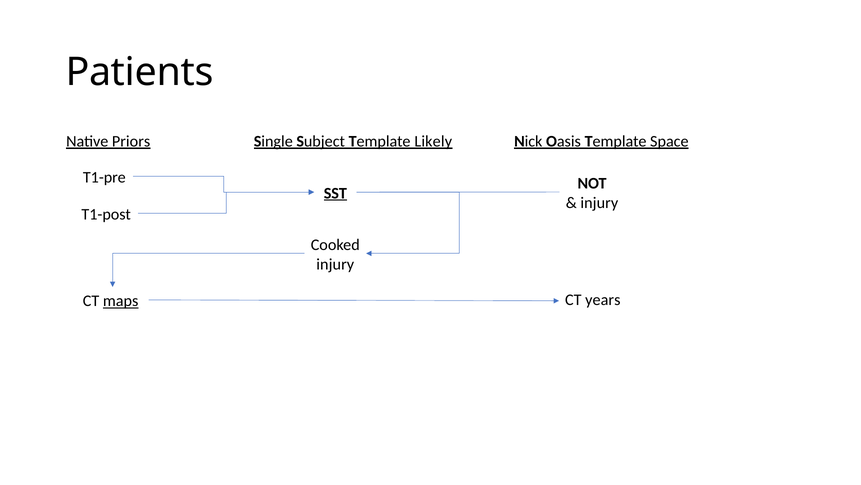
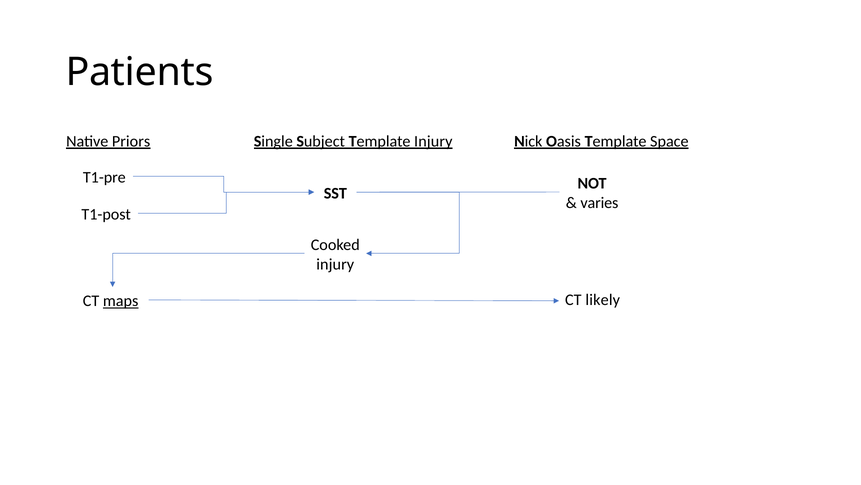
Template Likely: Likely -> Injury (433, 141)
SST underline: present -> none (335, 193)
injury: injury -> varies (599, 203)
years: years -> likely (603, 300)
